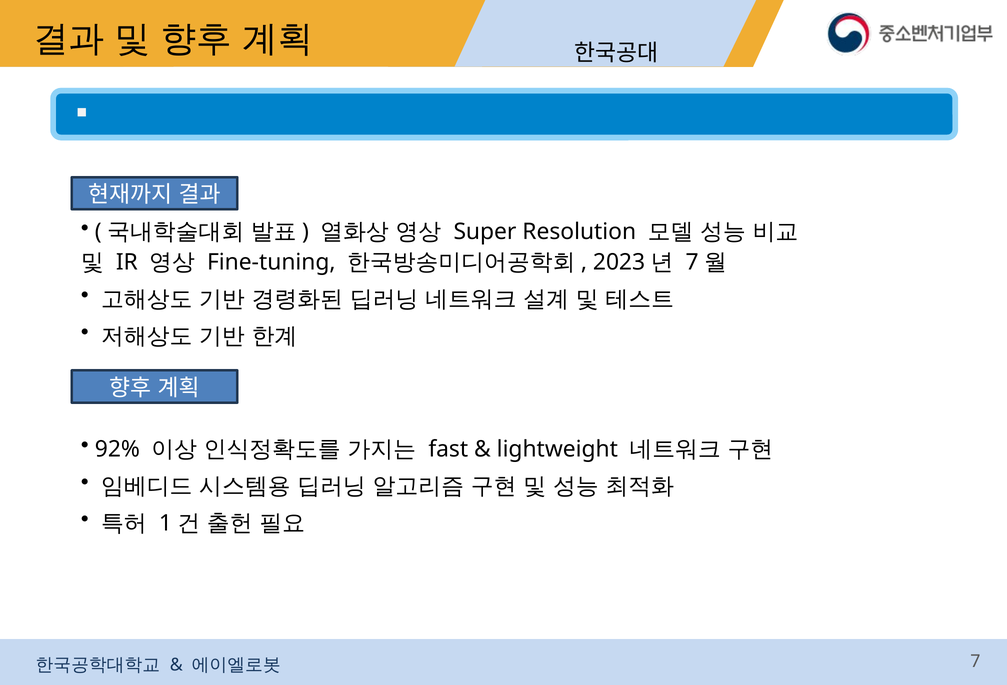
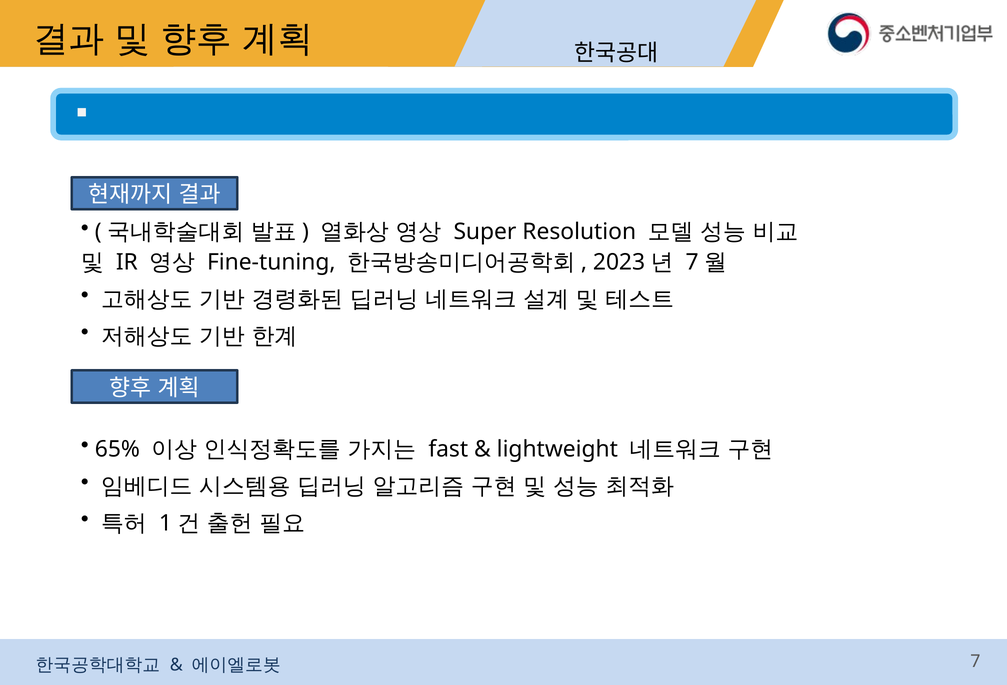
92%: 92% -> 65% (117, 449)
